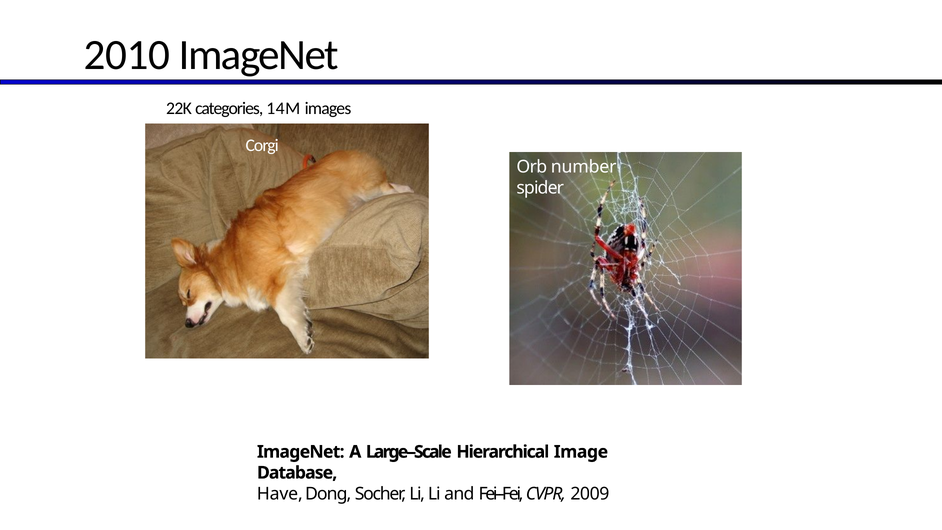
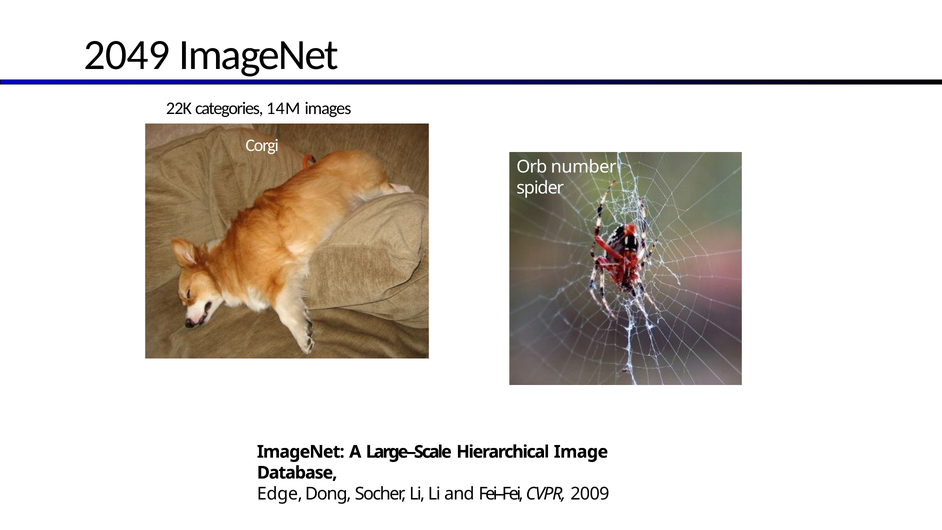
2010: 2010 -> 2049 (127, 55)
Have: Have -> Edge (280, 494)
